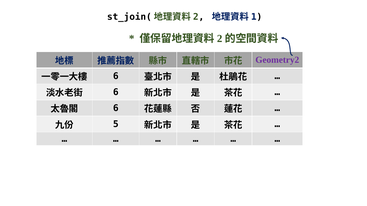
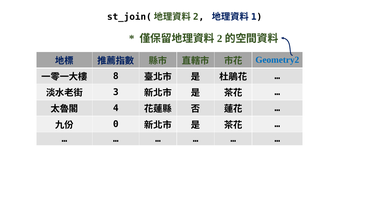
Geometry2 colour: purple -> blue (277, 60)
6: 6 -> 8 (116, 76)
6: 6 -> 3 (116, 92)
6: 6 -> 4 (116, 108)
5: 5 -> 0 (116, 124)
